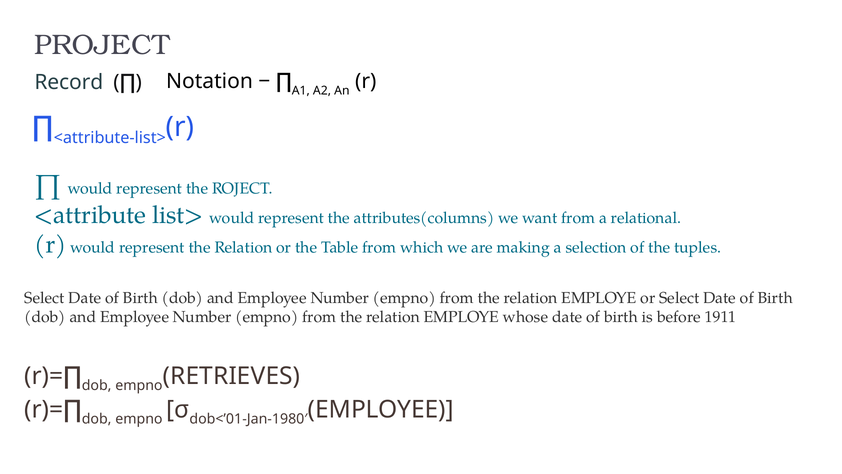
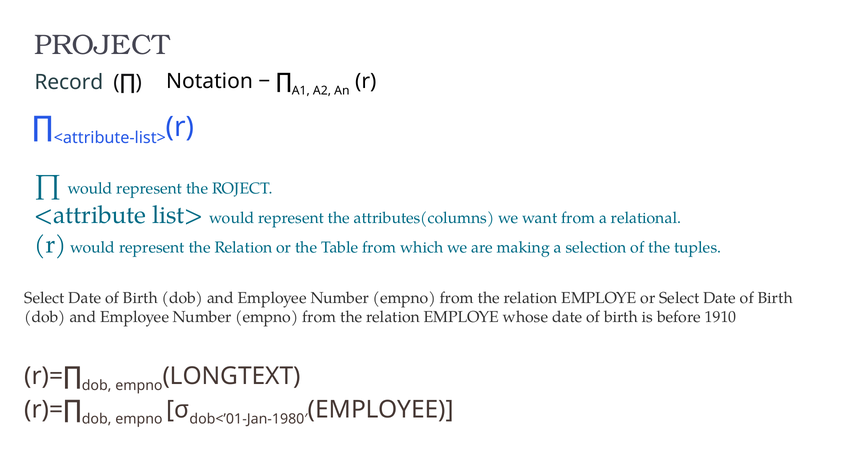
1911: 1911 -> 1910 (721, 317)
RETRIEVES: RETRIEVES -> LONGTEXT (232, 376)
